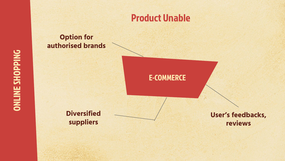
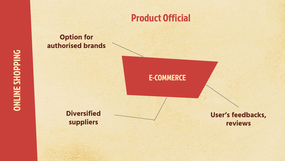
Unable: Unable -> Official (177, 18)
